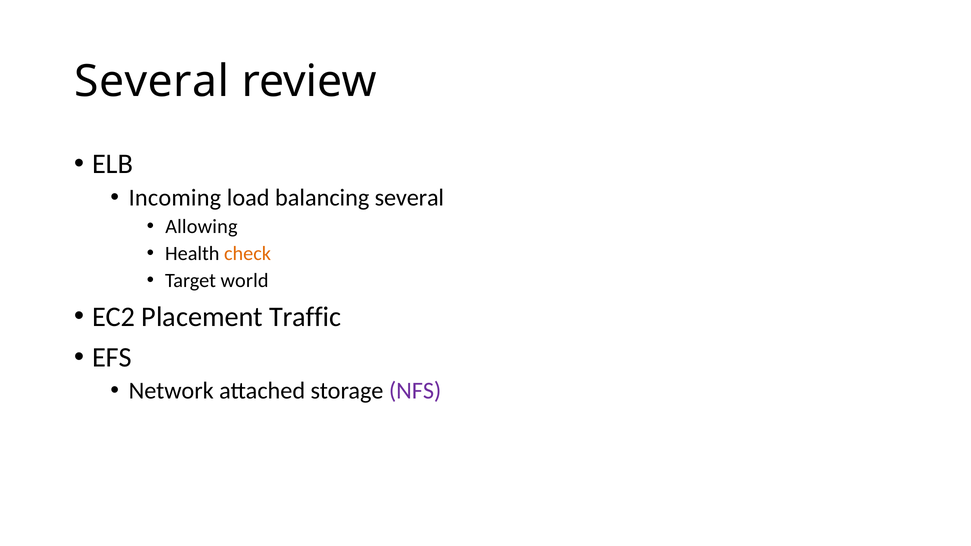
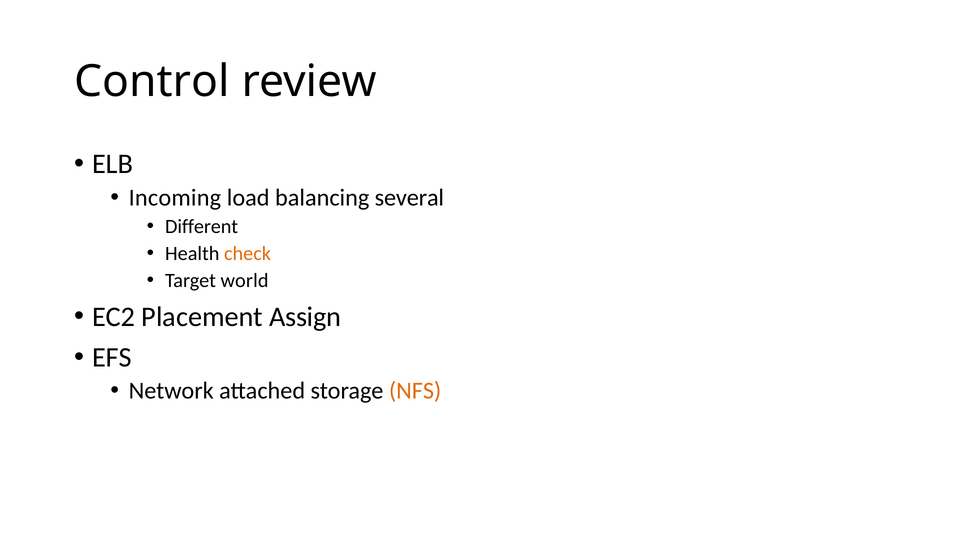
Several: Several -> Control (152, 82)
Allowing: Allowing -> Different (202, 227)
Traffic: Traffic -> Assign (305, 317)
NFS colour: purple -> orange (415, 391)
